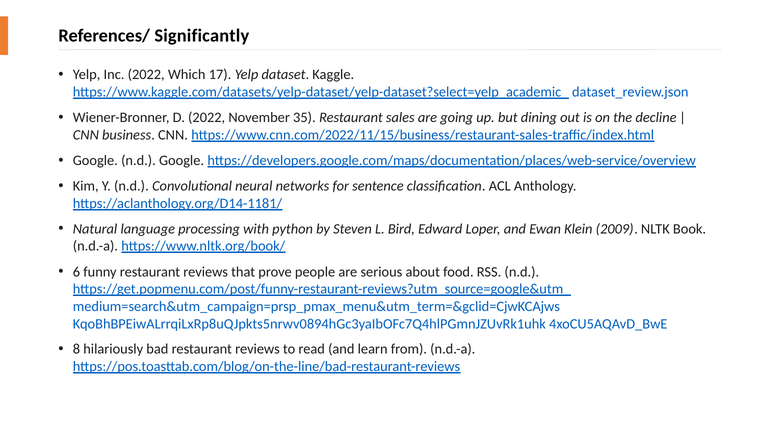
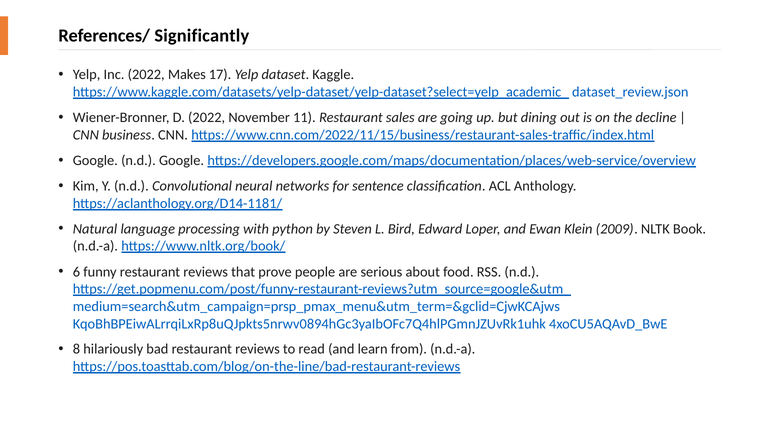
Which: Which -> Makes (187, 75)
35: 35 -> 11 (304, 117)
